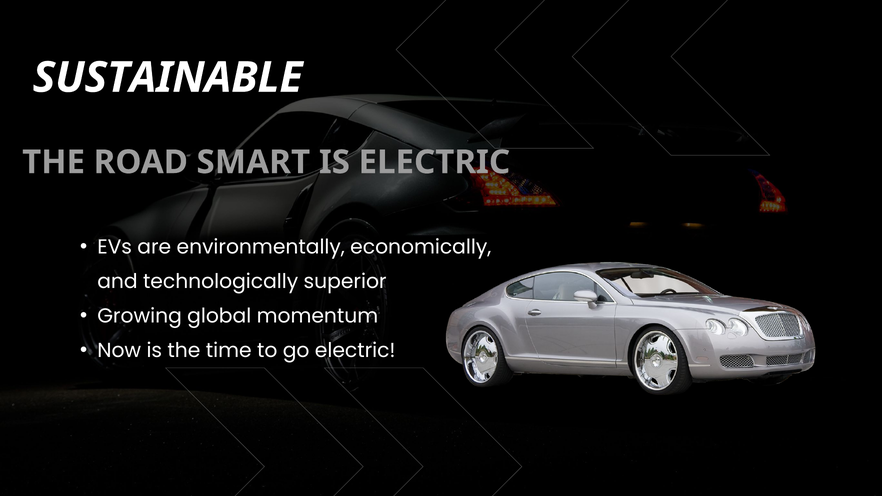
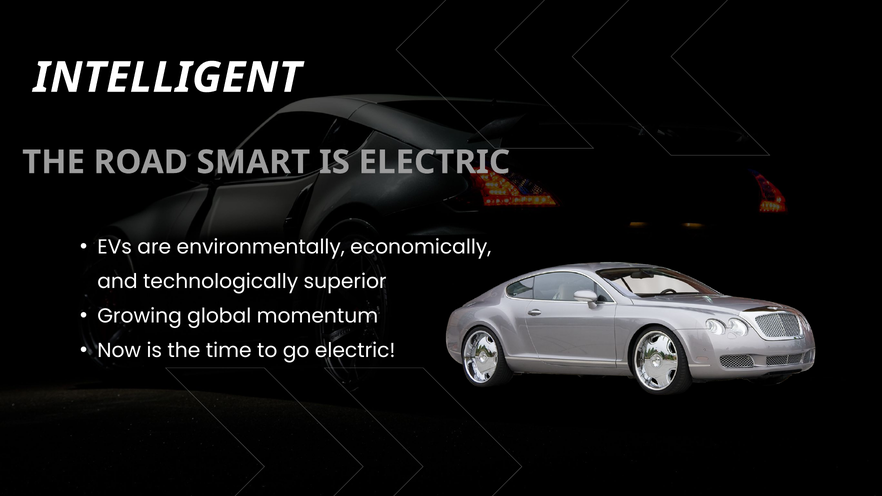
SUSTAINABLE: SUSTAINABLE -> INTELLIGENT (167, 78)
